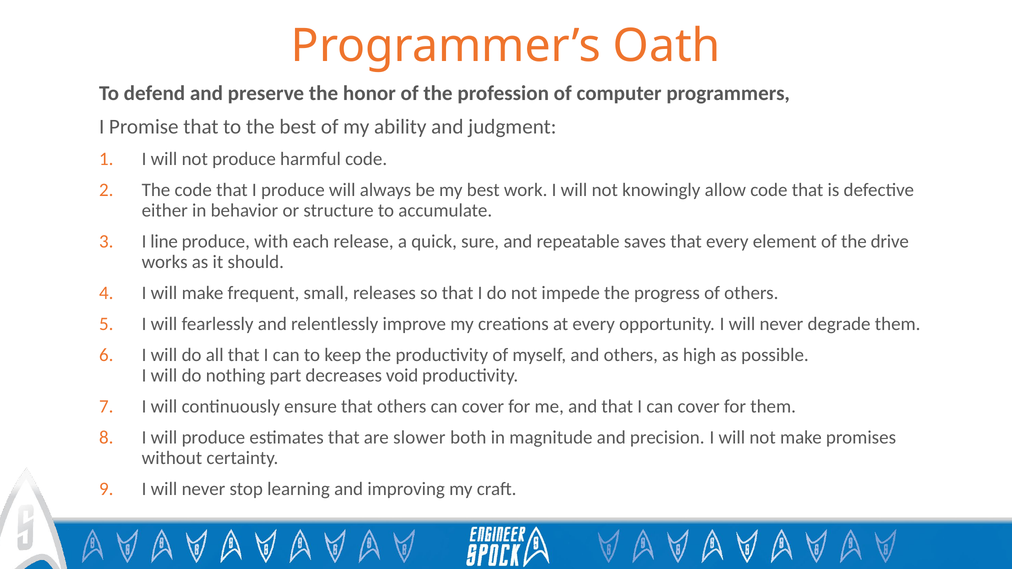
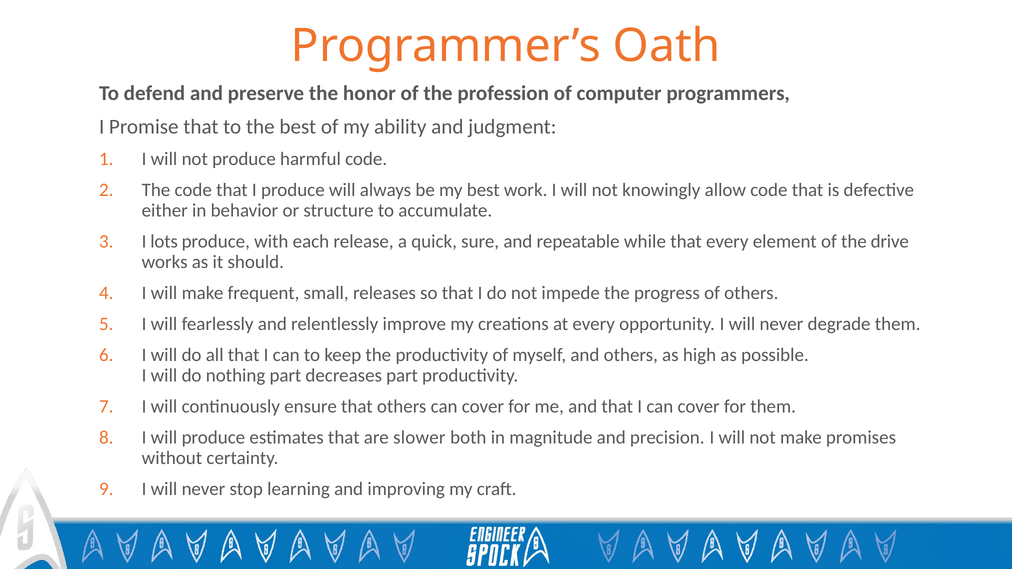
line: line -> lots (164, 242)
saves: saves -> while (645, 242)
decreases void: void -> part (402, 376)
